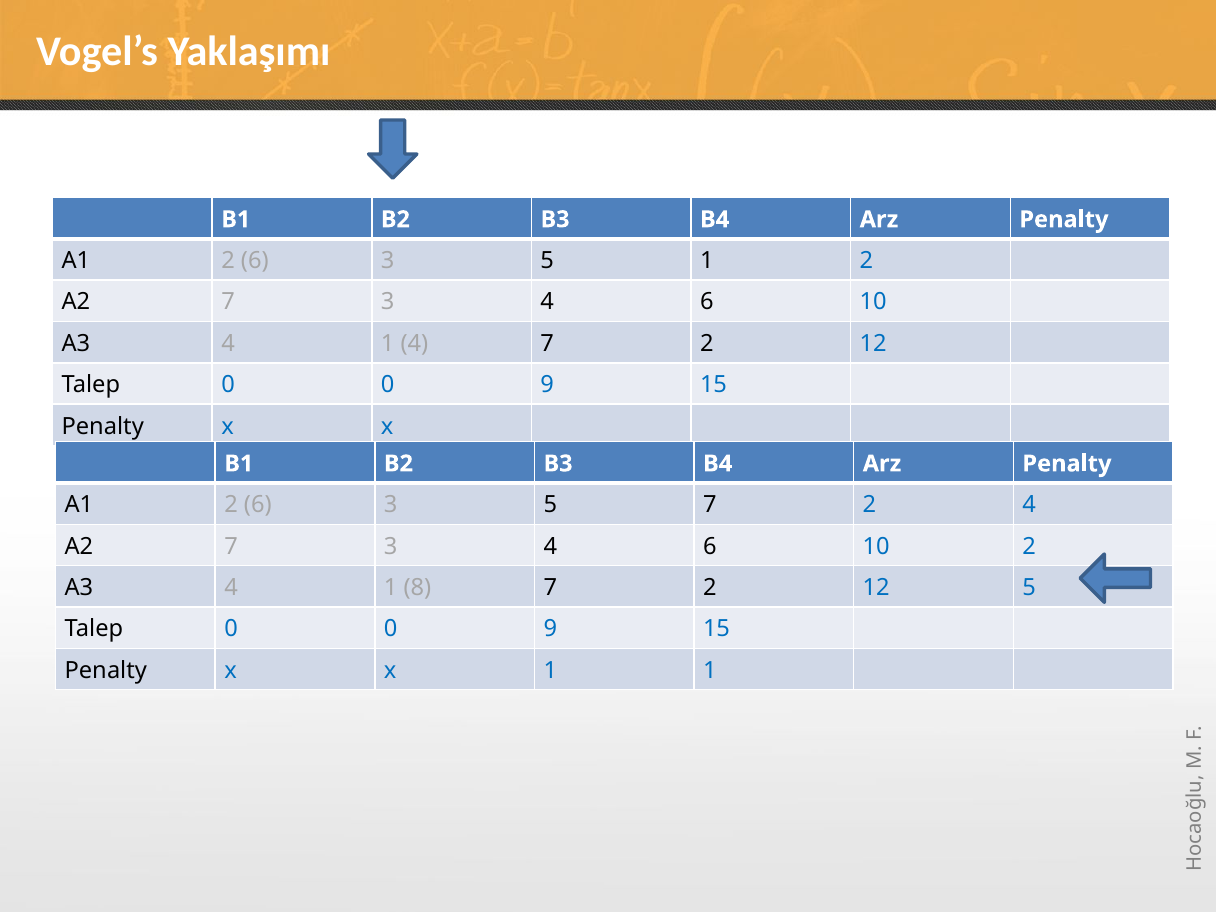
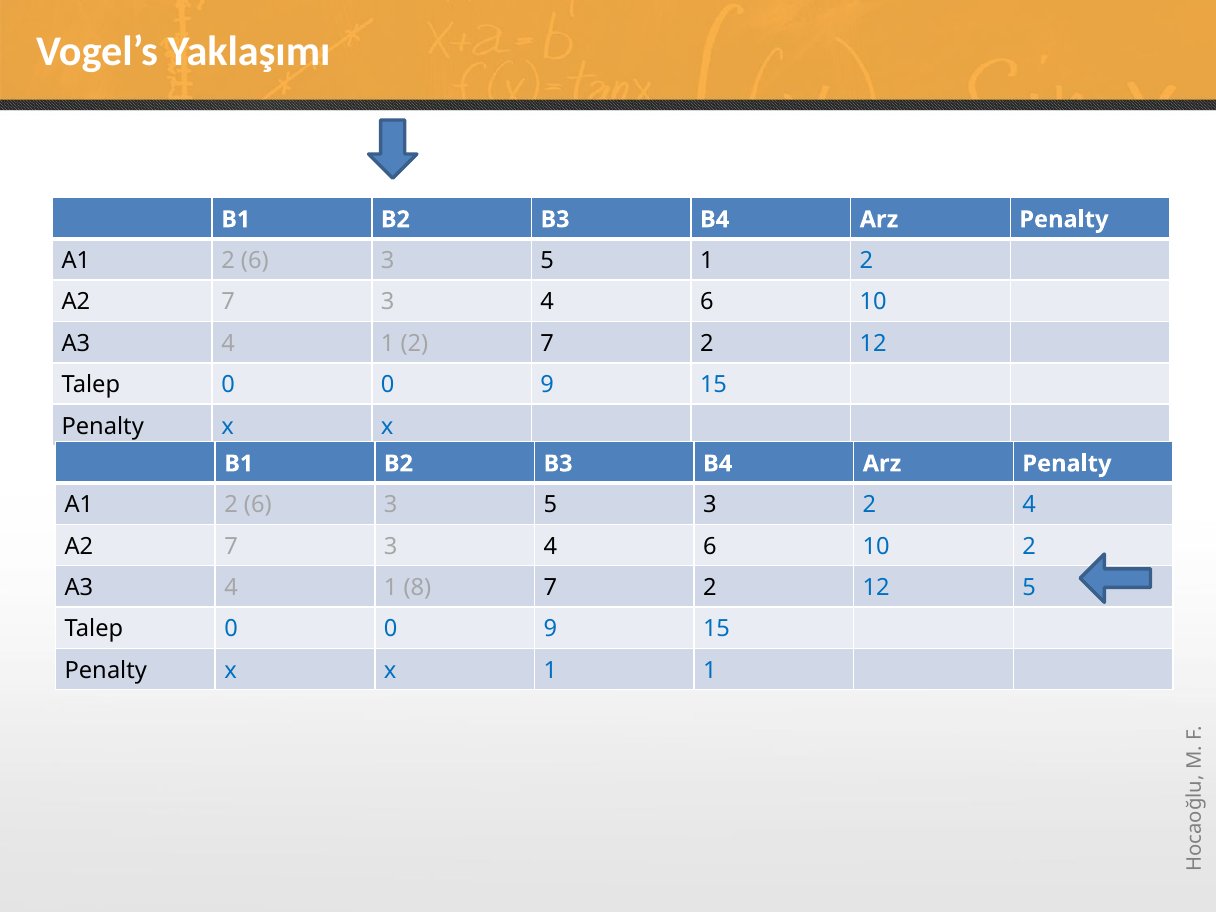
4 1 4: 4 -> 2 (414, 344)
5 7: 7 -> 3 (710, 505)
